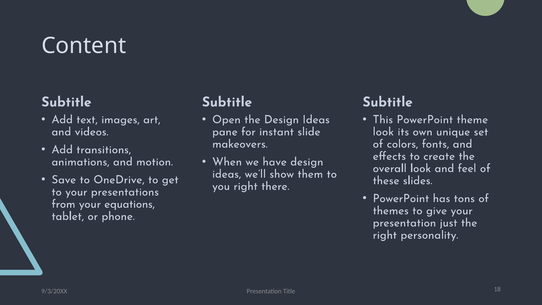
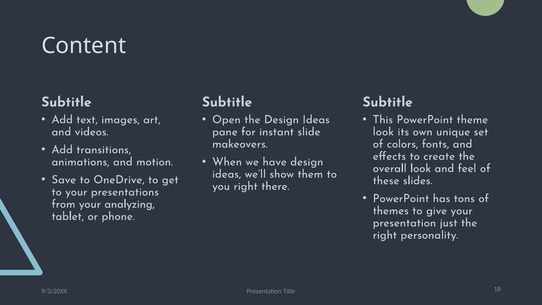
equations: equations -> analyzing (130, 204)
